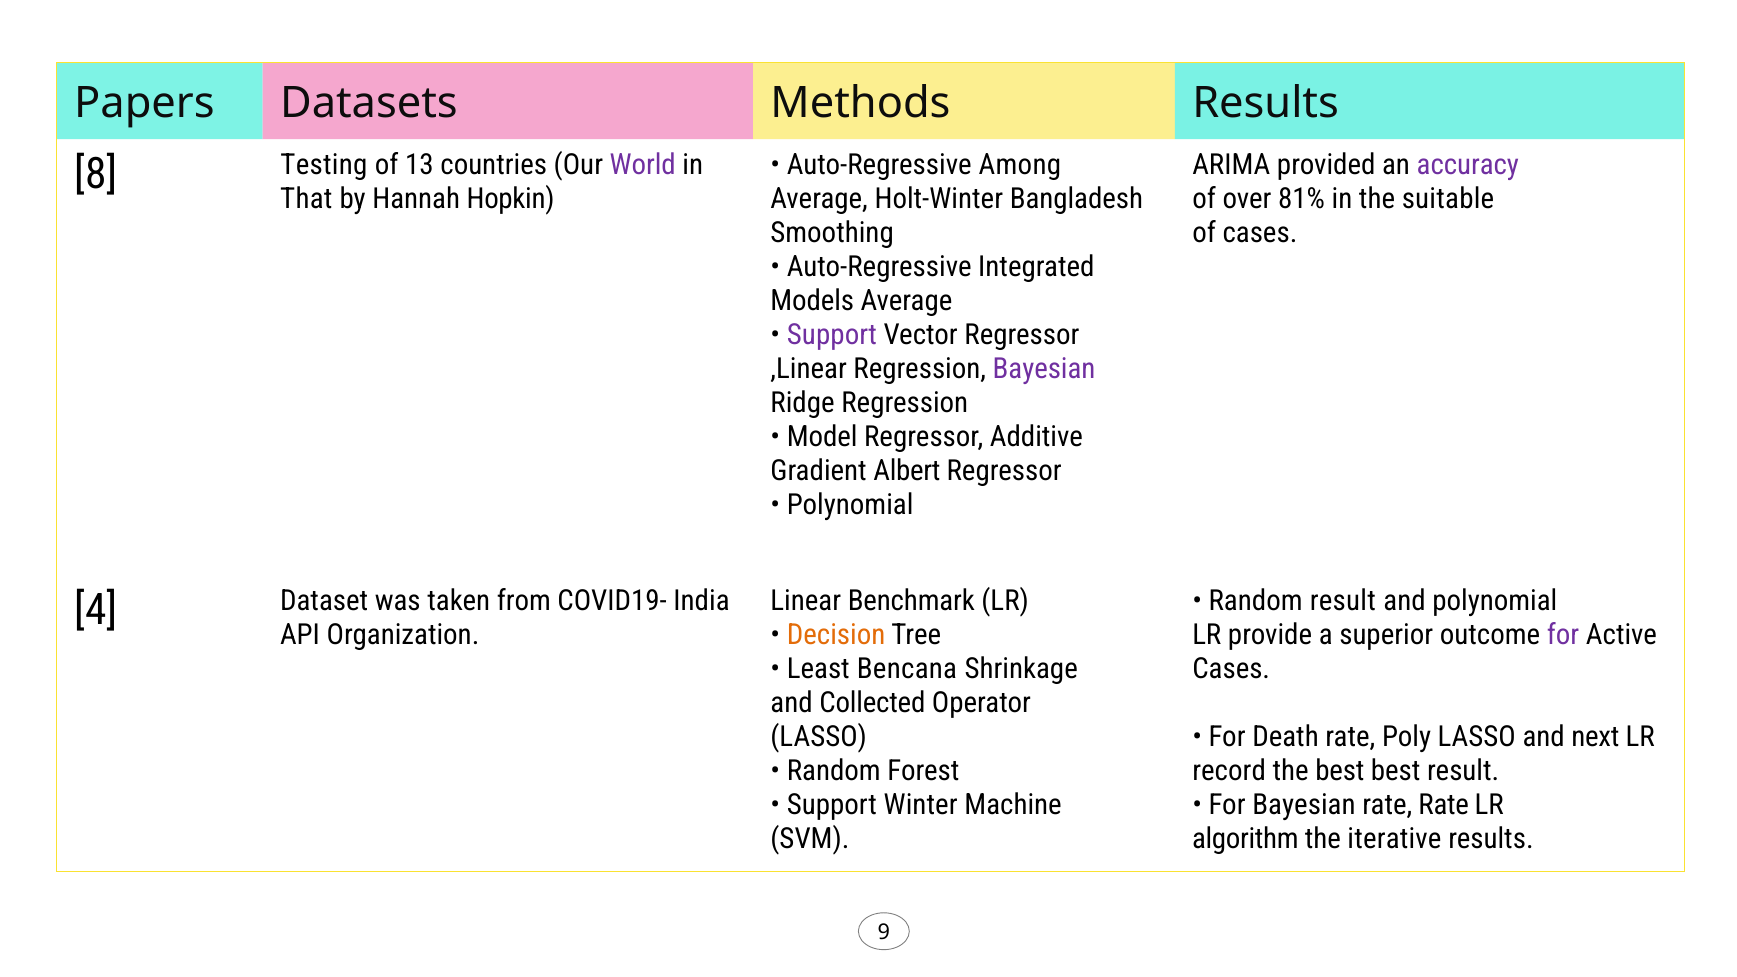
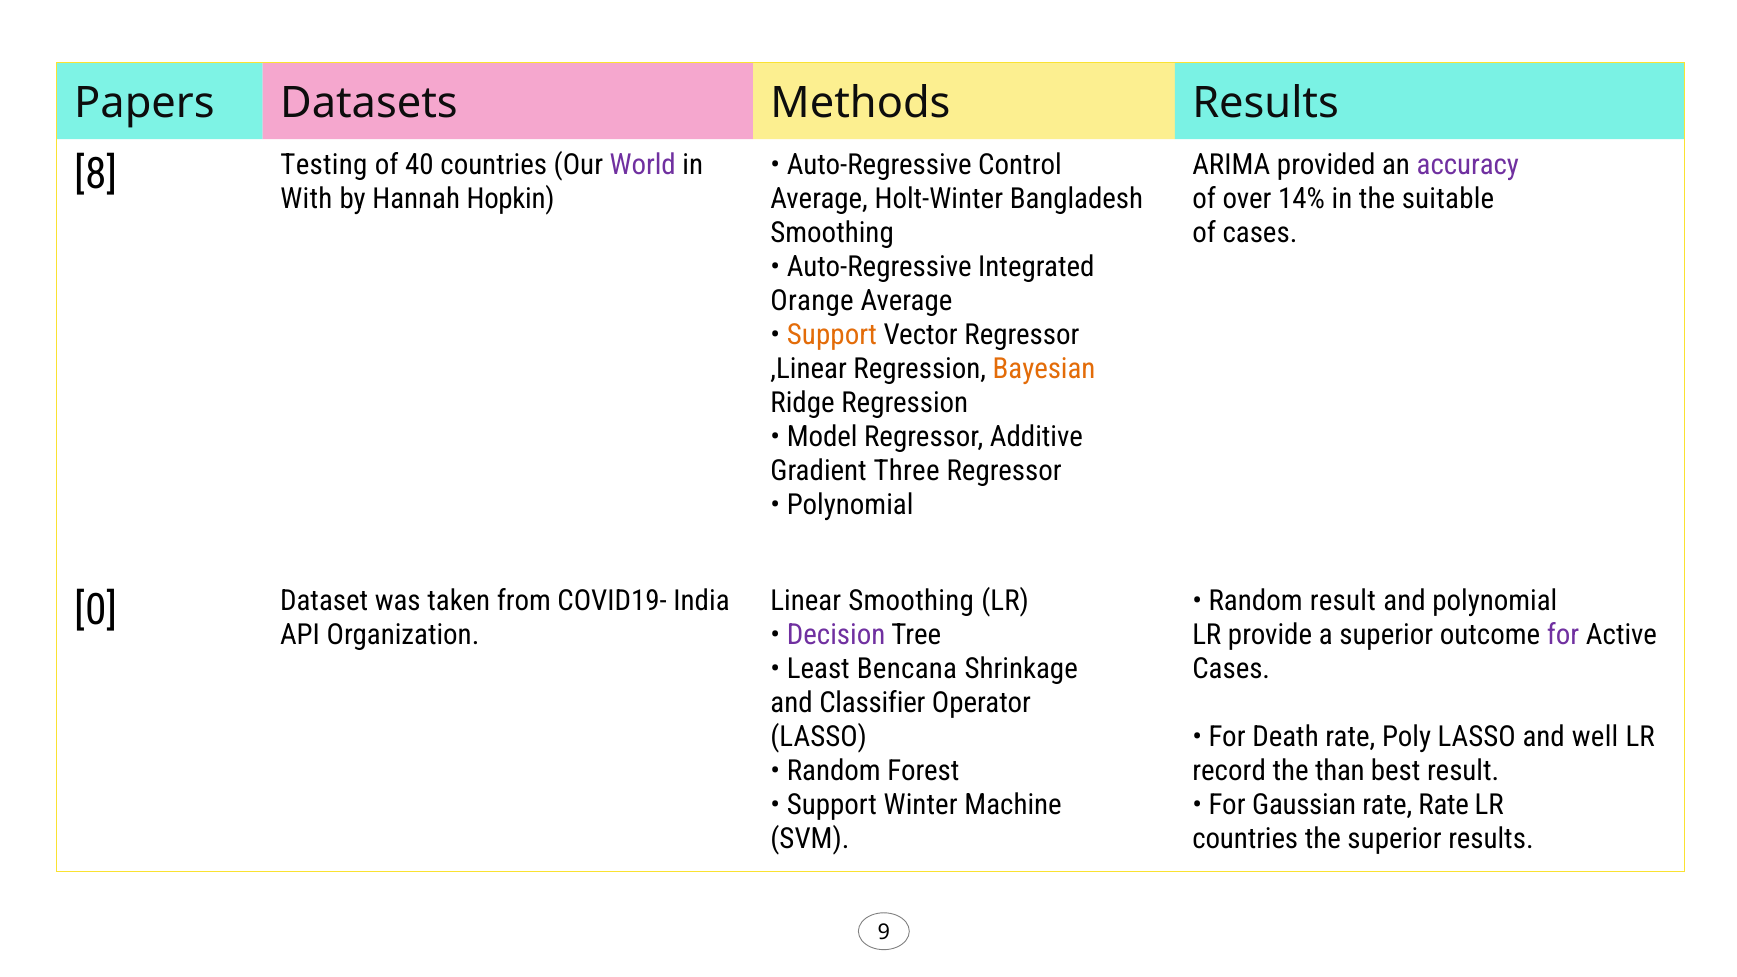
Among: Among -> Control (1020, 165)
13: 13 -> 40 (419, 165)
That: That -> With (306, 199)
81%: 81% -> 14% (1302, 199)
Models: Models -> Orange (812, 301)
Support colour: purple -> orange (832, 335)
Bayesian colour: purple -> orange (1044, 369)
Albert: Albert -> Three (907, 471)
Linear Benchmark: Benchmark -> Smoothing (911, 601)
4: 4 -> 0 (96, 610)
Decision colour: orange -> purple (836, 635)
Collected: Collected -> Classifier (872, 703)
next: next -> well (1595, 737)
the best: best -> than (1340, 771)
For Bayesian: Bayesian -> Gaussian (1304, 805)
algorithm: algorithm -> countries (1245, 839)
the iterative: iterative -> superior (1395, 839)
